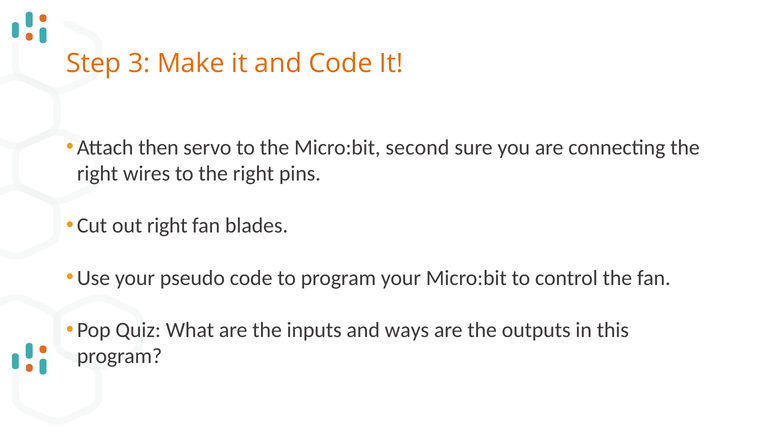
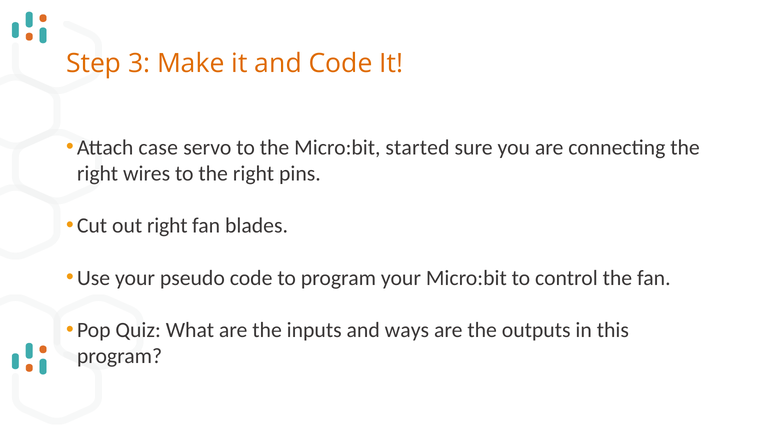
then: then -> case (158, 147)
second: second -> started (417, 147)
